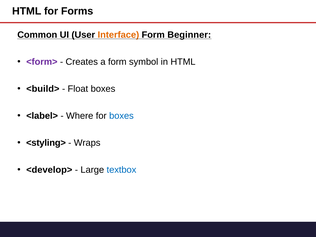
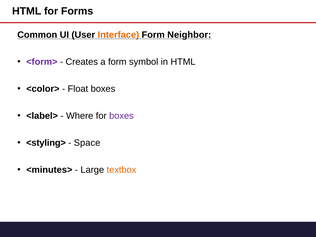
Beginner: Beginner -> Neighbor (189, 35)
<build>: <build> -> <color> (43, 89)
boxes colour: blue -> purple (121, 116)
Wraps: Wraps -> Space (87, 143)
<develop>: <develop> -> <minutes> (49, 170)
textbox colour: blue -> orange (121, 170)
